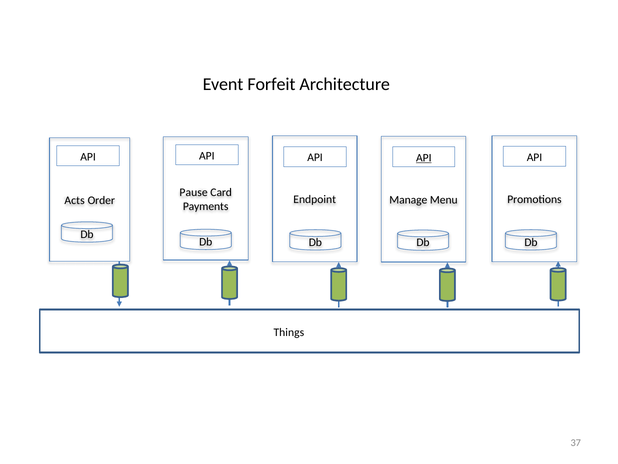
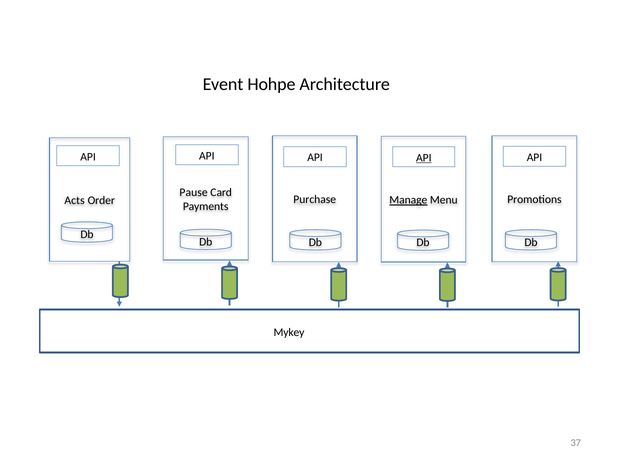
Forfeit: Forfeit -> Hohpe (271, 84)
Endpoint: Endpoint -> Purchase (315, 199)
Manage underline: none -> present (408, 200)
Things: Things -> Mykey (289, 332)
